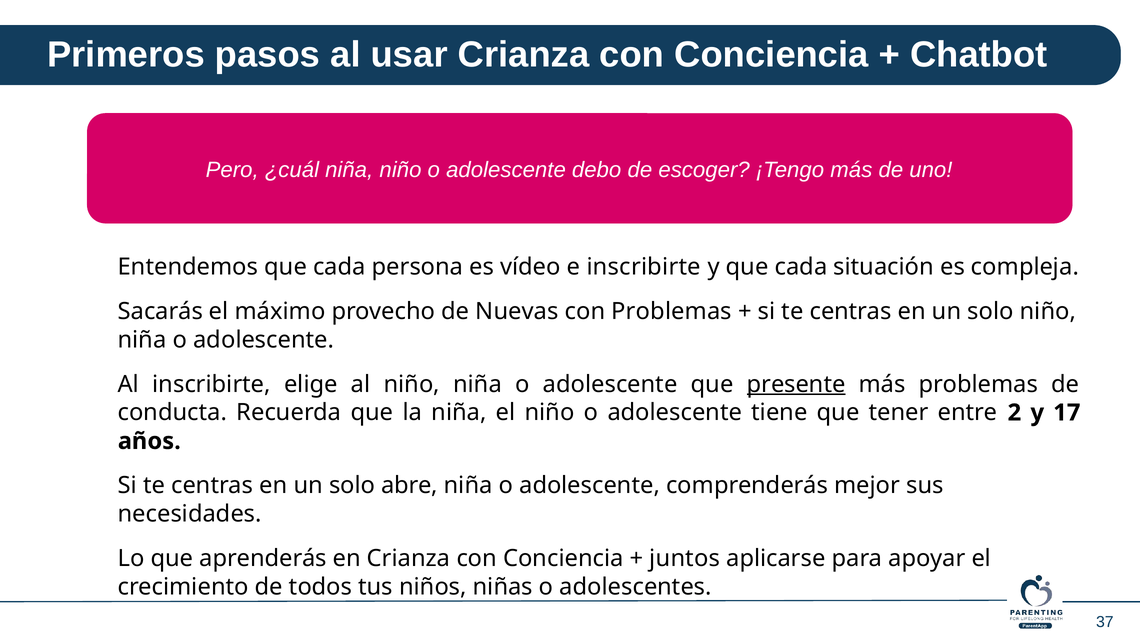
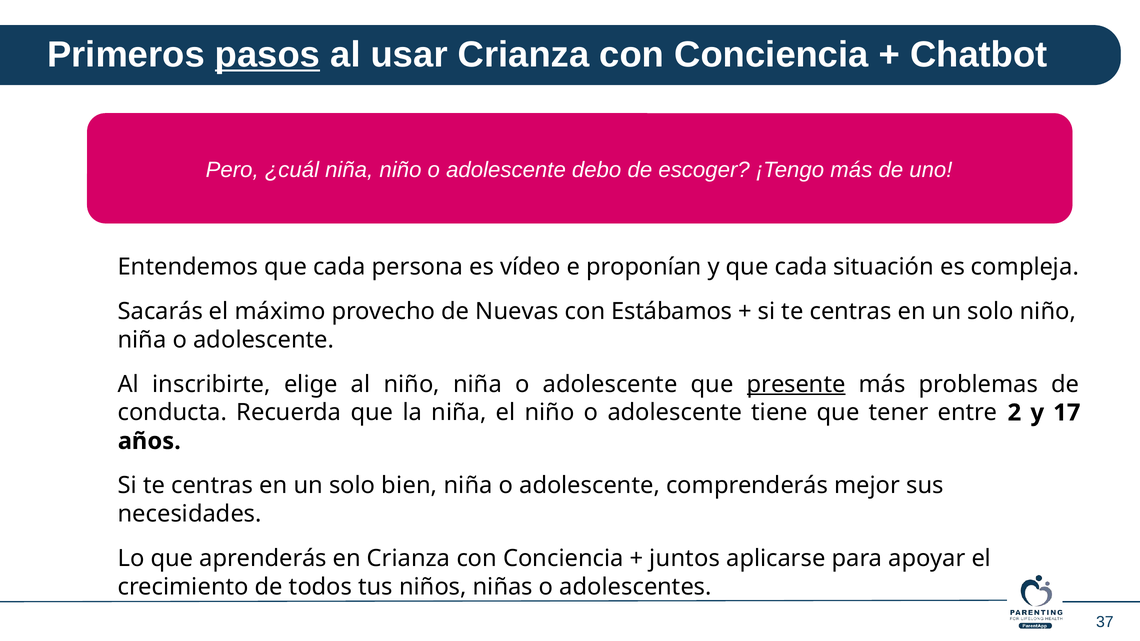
pasos underline: none -> present (268, 55)
e inscribirte: inscribirte -> proponían (644, 267)
con Problemas: Problemas -> Estábamos (672, 311)
abre: abre -> bien (409, 486)
